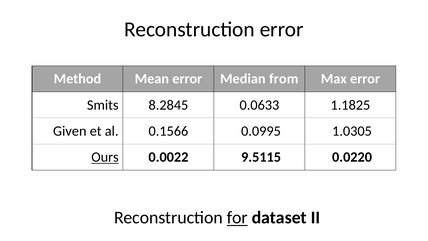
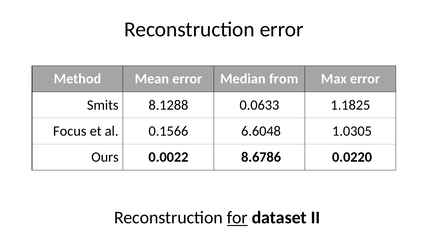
8.2845: 8.2845 -> 8.1288 (168, 105)
Given: Given -> Focus (70, 131)
0.0995: 0.0995 -> 6.6048 (261, 131)
Ours underline: present -> none (105, 157)
9.5115: 9.5115 -> 8.6786 (261, 157)
